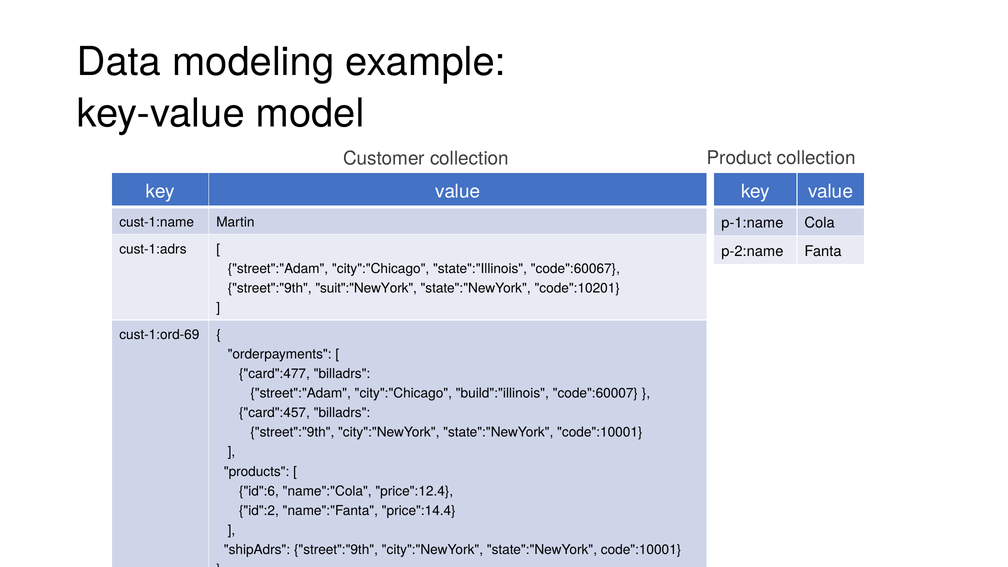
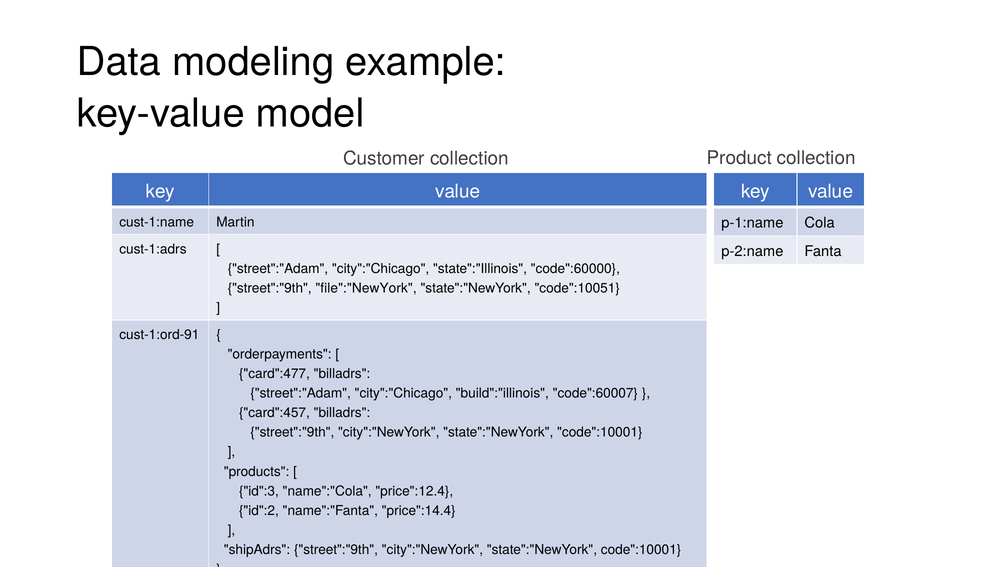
code":60067: code":60067 -> code":60000 (575, 269)
suit":"NewYork: suit":"NewYork -> file":"NewYork (366, 288)
code":10201: code":10201 -> code":10051 (577, 288)
cust-1:ord-69: cust-1:ord-69 -> cust-1:ord-91 (159, 335)
id":6: id":6 -> id":3 (259, 491)
